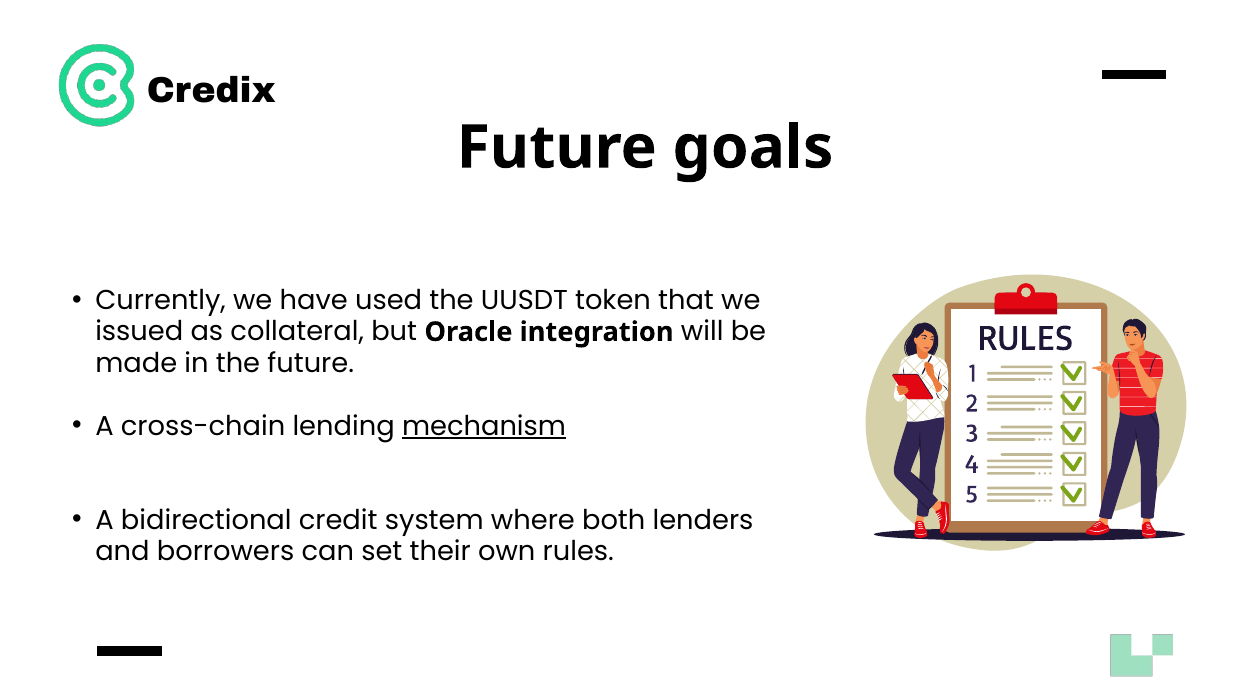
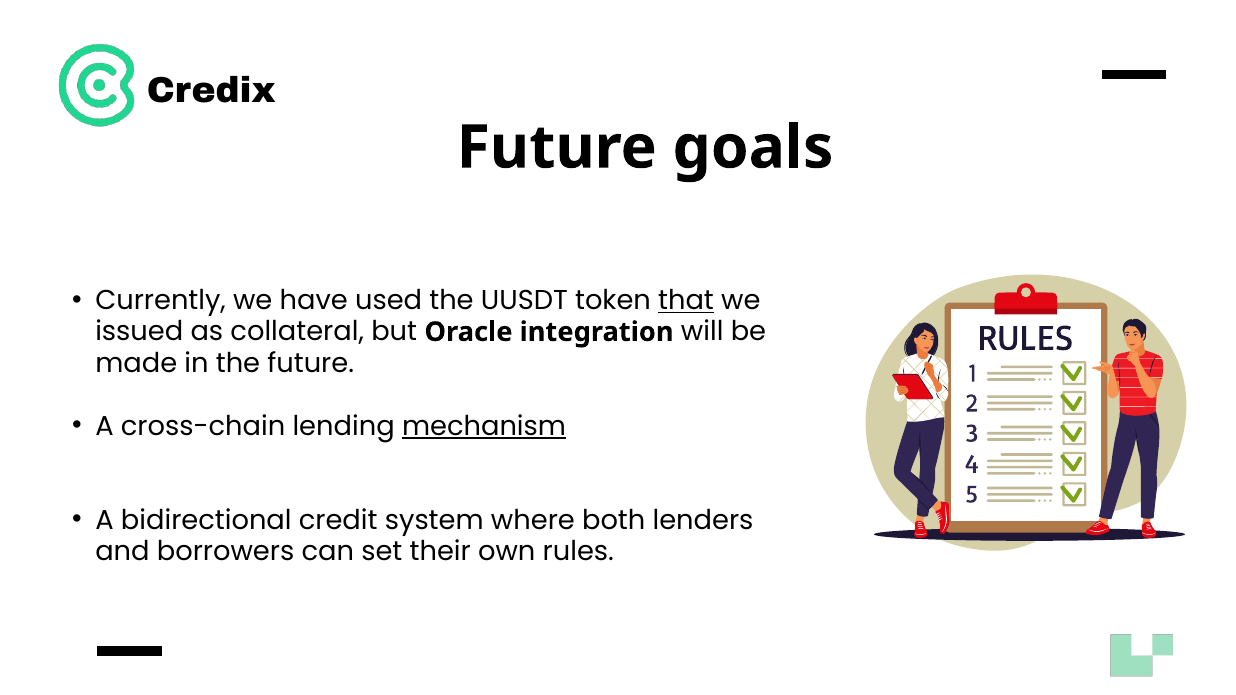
that underline: none -> present (686, 301)
